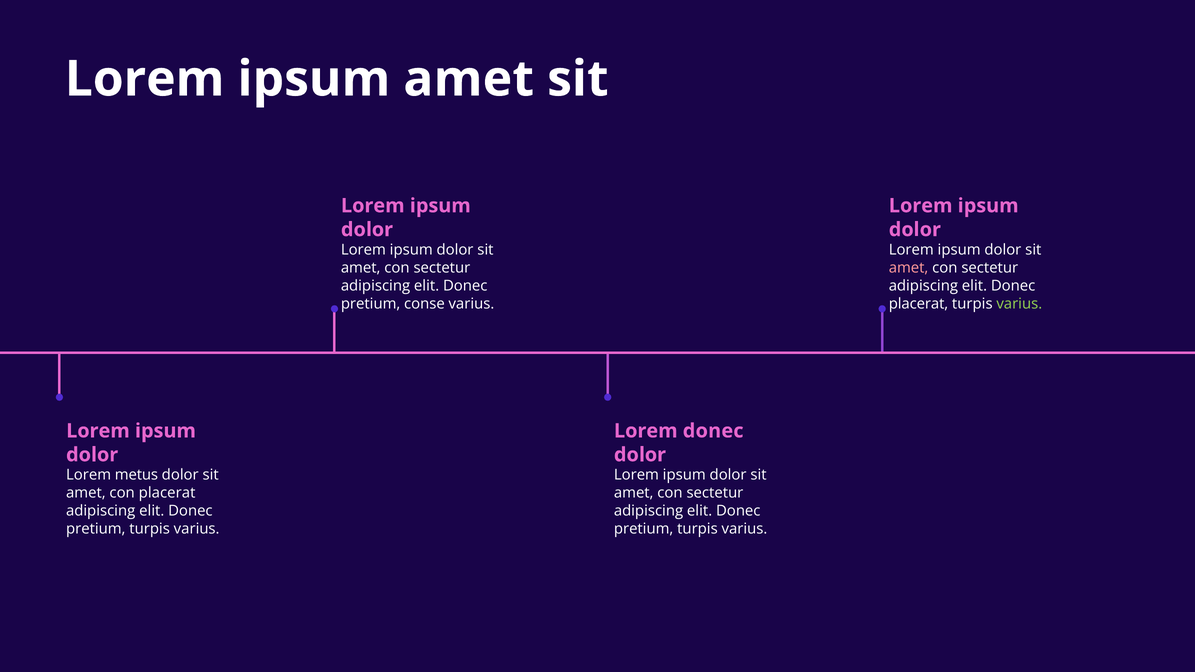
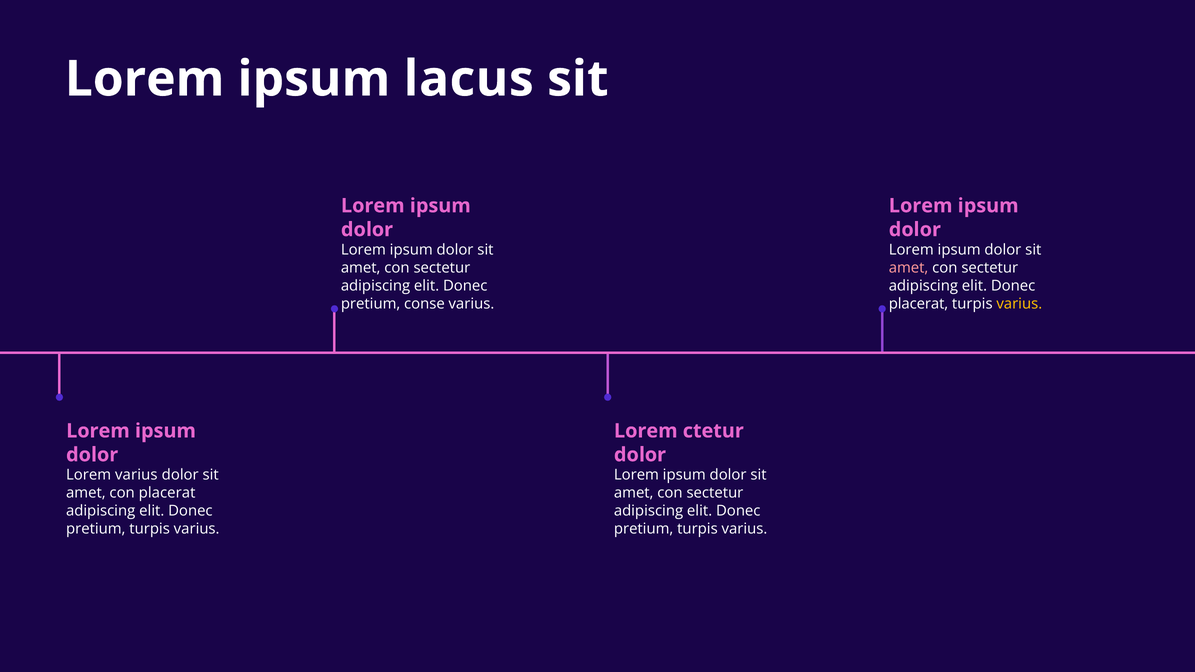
ipsum amet: amet -> lacus (469, 79)
varius colour: light green -> yellow (1019, 304)
Lorem donec: donec -> ctetur (713, 431)
Lorem metus: metus -> varius (136, 475)
